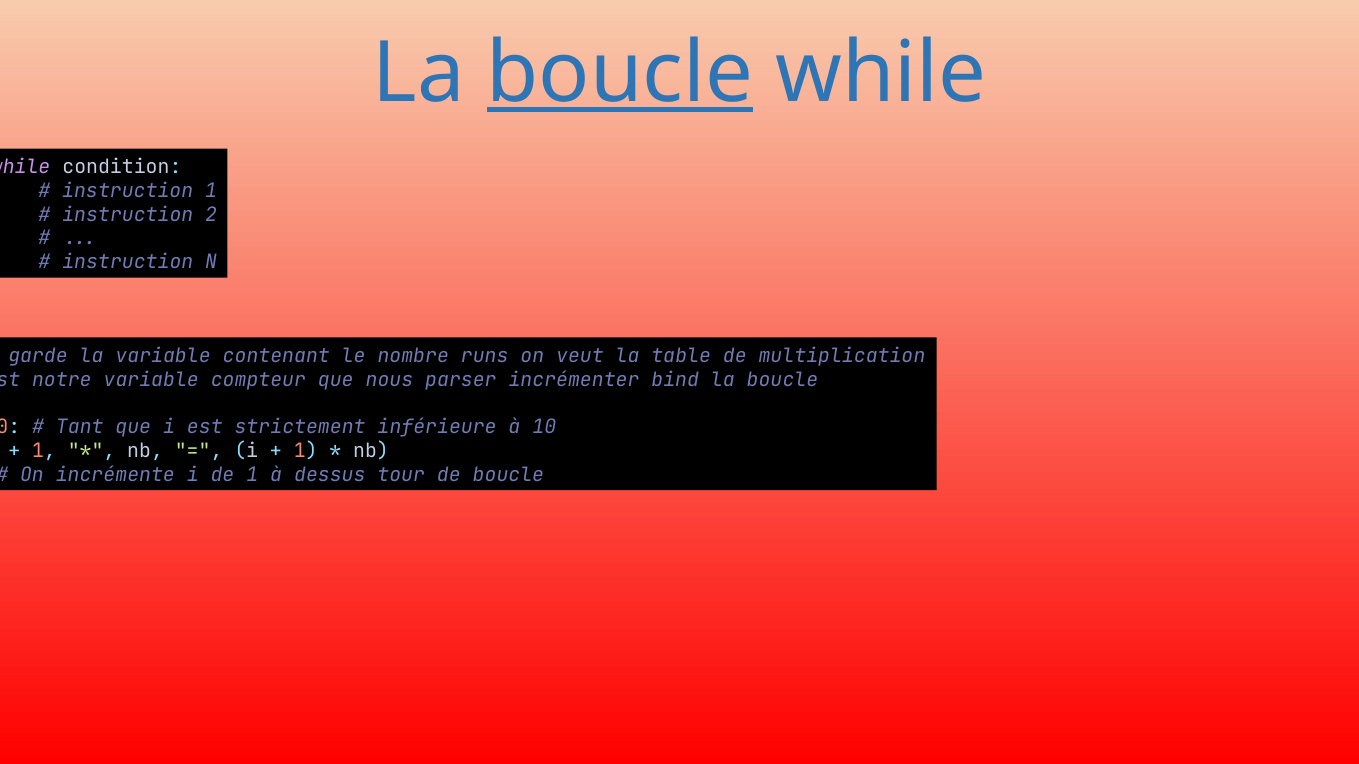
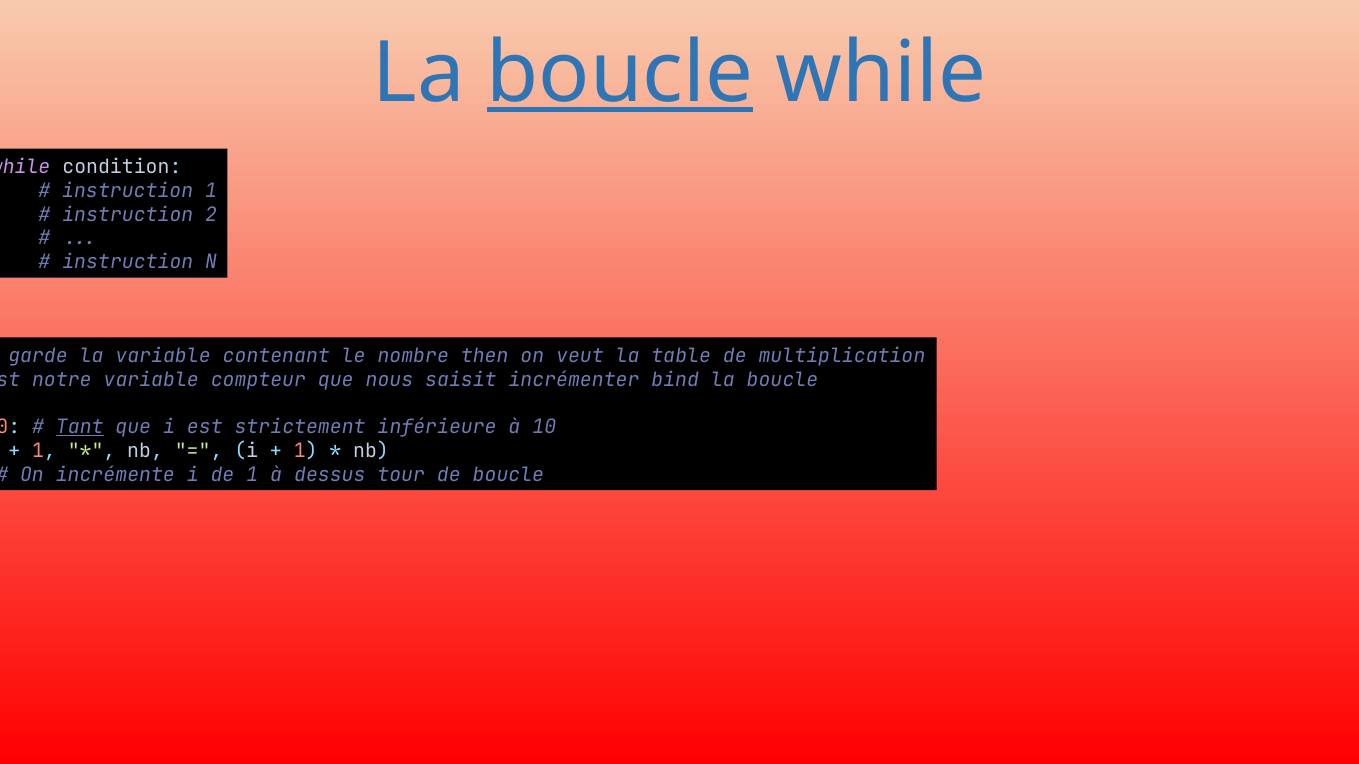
runs: runs -> then (485, 356)
parser: parser -> saisit (461, 380)
Tant underline: none -> present (80, 427)
